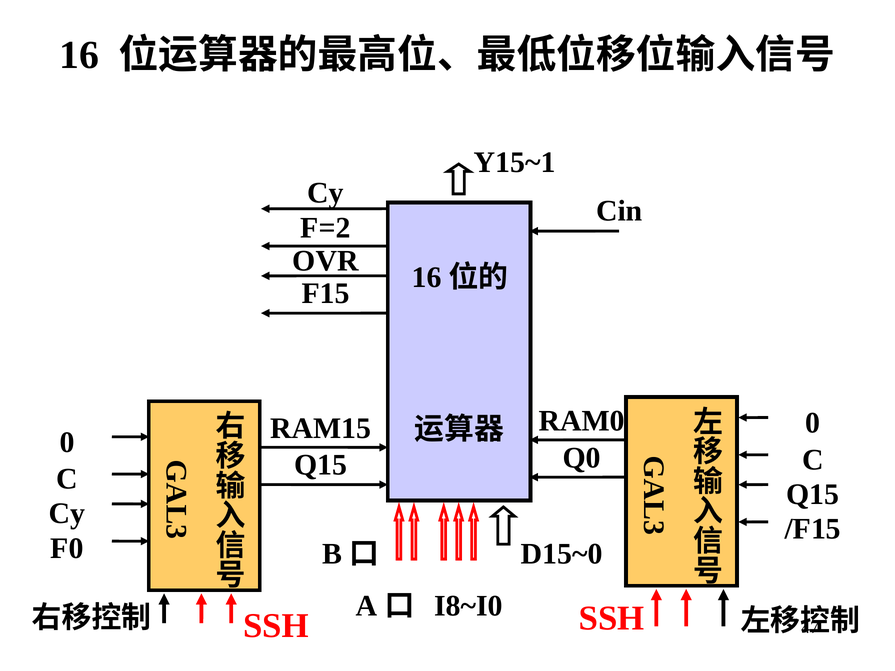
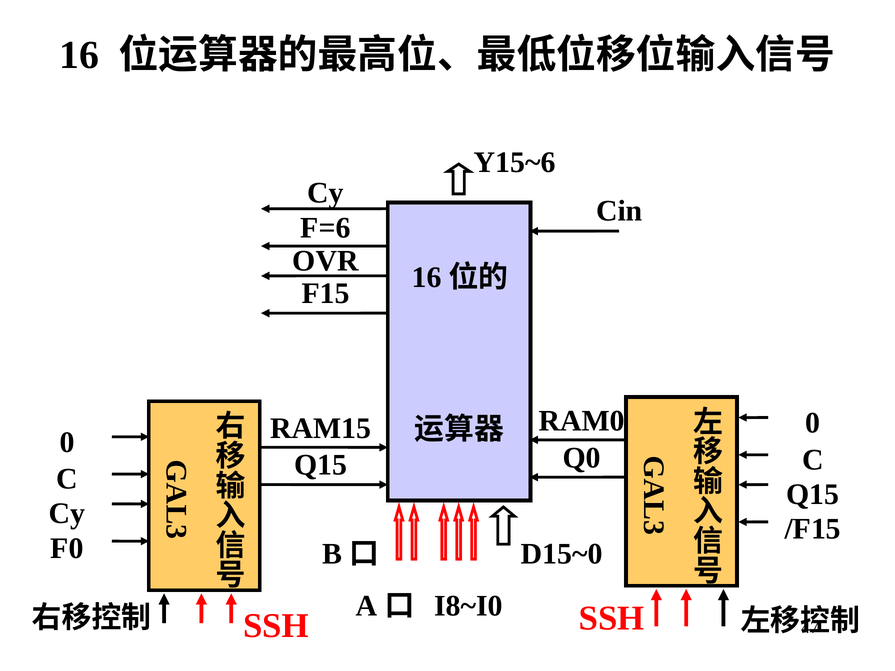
Y15~1: Y15~1 -> Y15~6 (515, 162)
F=2: F=2 -> F=6 (326, 228)
